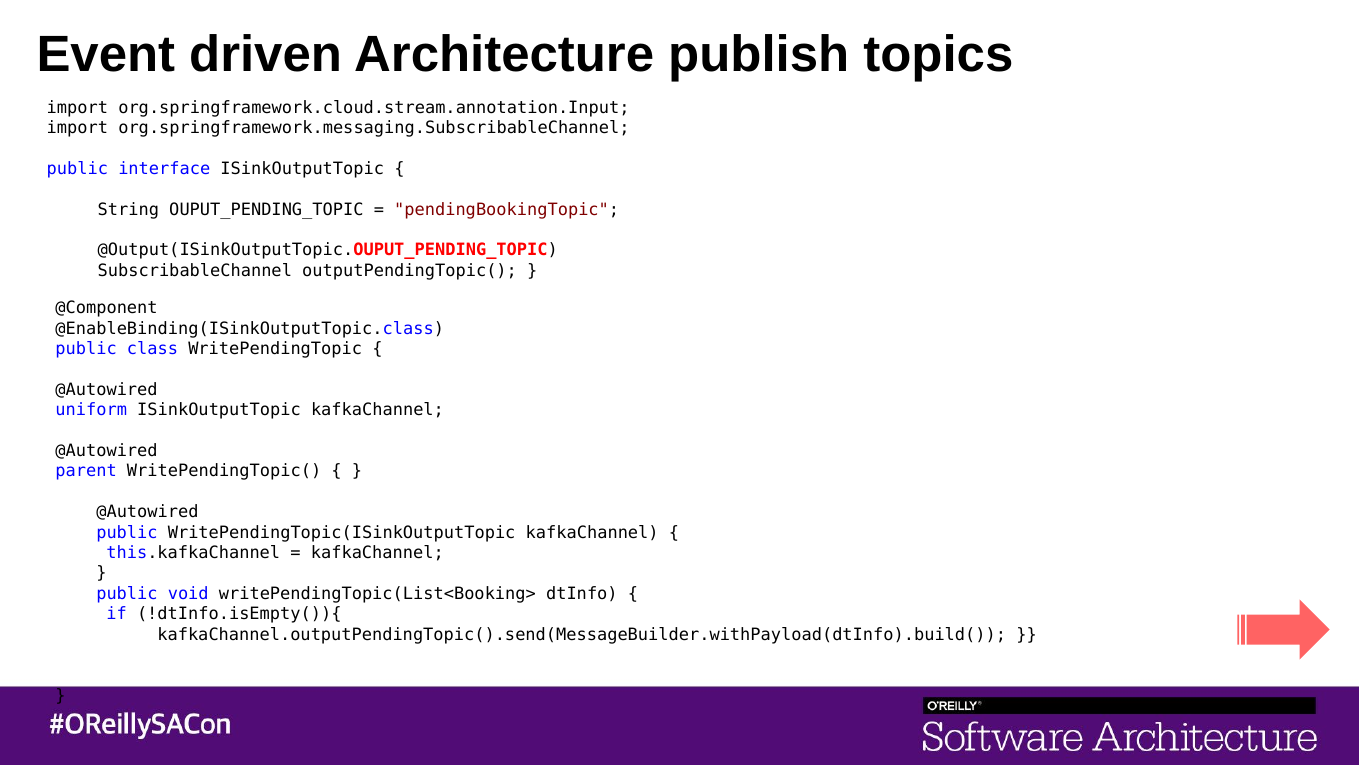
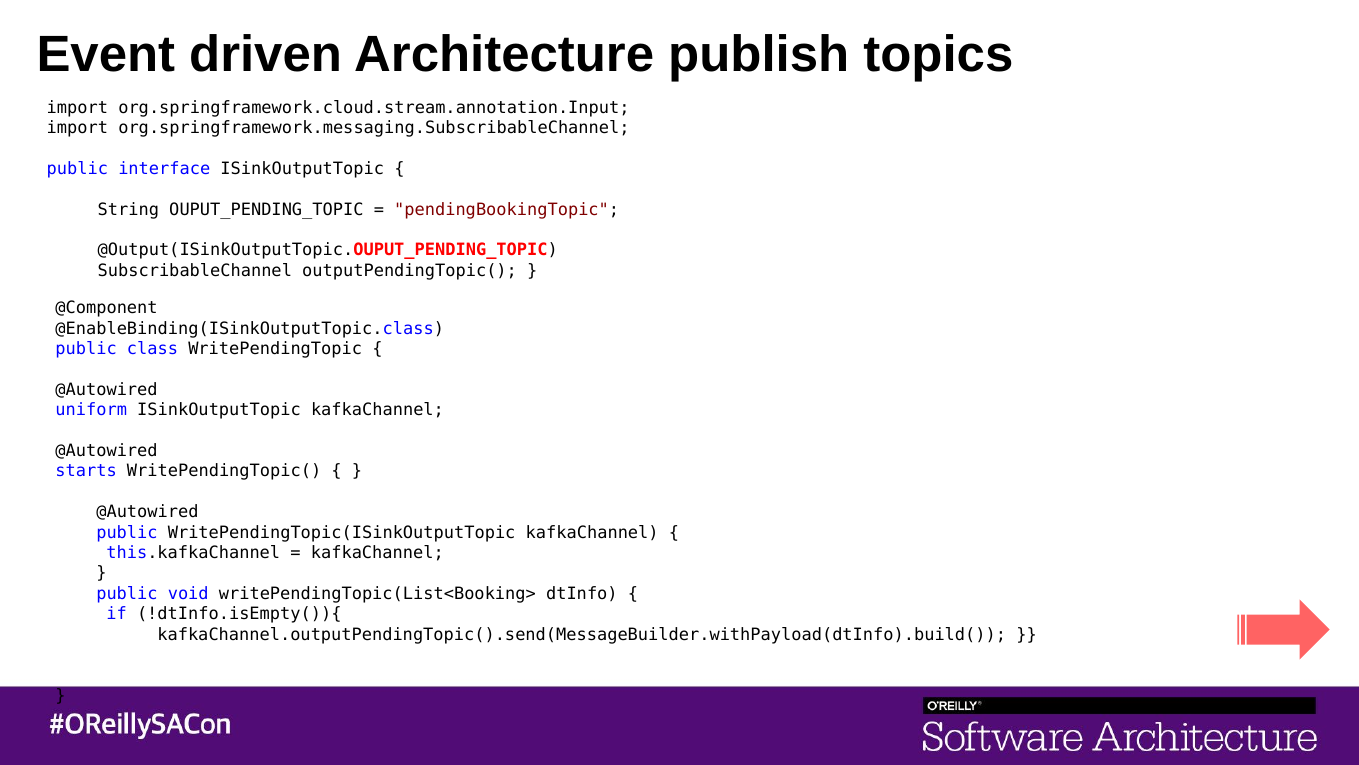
parent: parent -> starts (86, 471)
